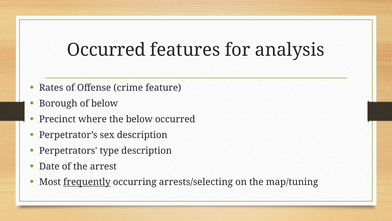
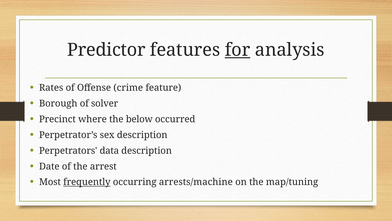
Occurred: Occurred -> Predictor (106, 50)
for underline: none -> present (238, 50)
of below: below -> solver (105, 103)
type: type -> data (109, 150)
arrests/selecting: arrests/selecting -> arrests/machine (196, 182)
